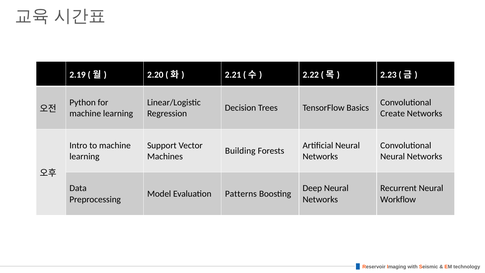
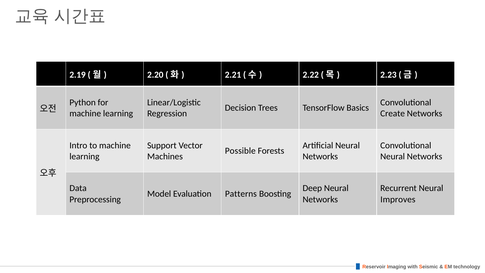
Building: Building -> Possible (240, 151)
Workflow: Workflow -> Improves (398, 199)
